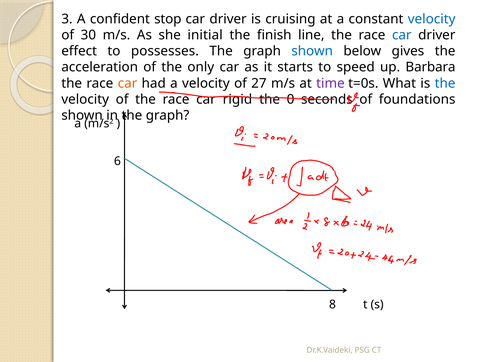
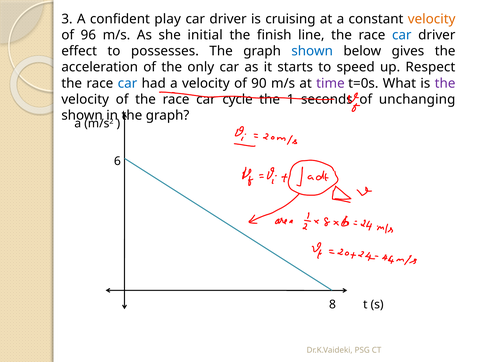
stop: stop -> play (168, 19)
velocity colour: blue -> orange (432, 19)
30: 30 -> 96 (88, 35)
Barbara: Barbara -> Respect (430, 67)
car colour: orange -> blue (128, 83)
27: 27 -> 90 (259, 83)
the colour: blue -> purple (445, 83)
rigid: rigid -> cycle (238, 99)
0: 0 -> 1 (291, 99)
foundations: foundations -> unchanging (417, 99)
